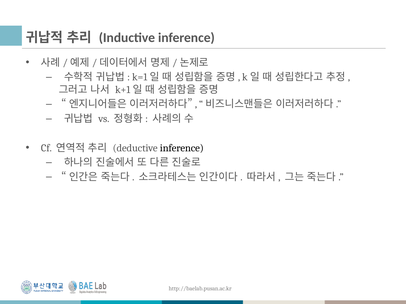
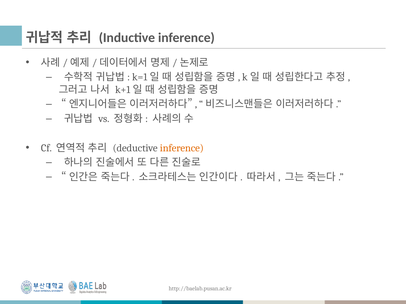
inference colour: black -> orange (182, 148)
